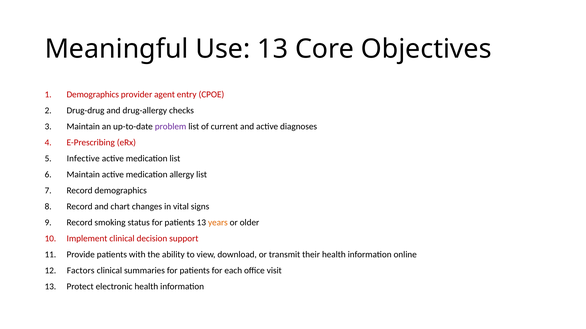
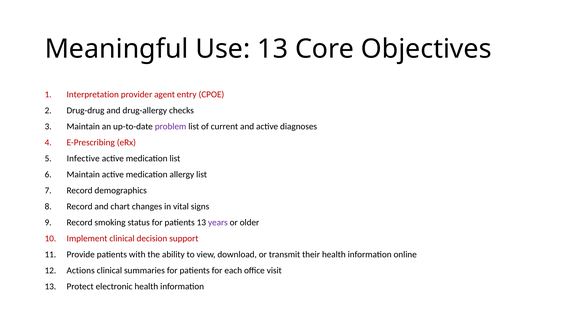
Demographics: Demographics -> Interpretation (93, 95)
years colour: orange -> purple (218, 223)
Factors: Factors -> Actions (81, 271)
